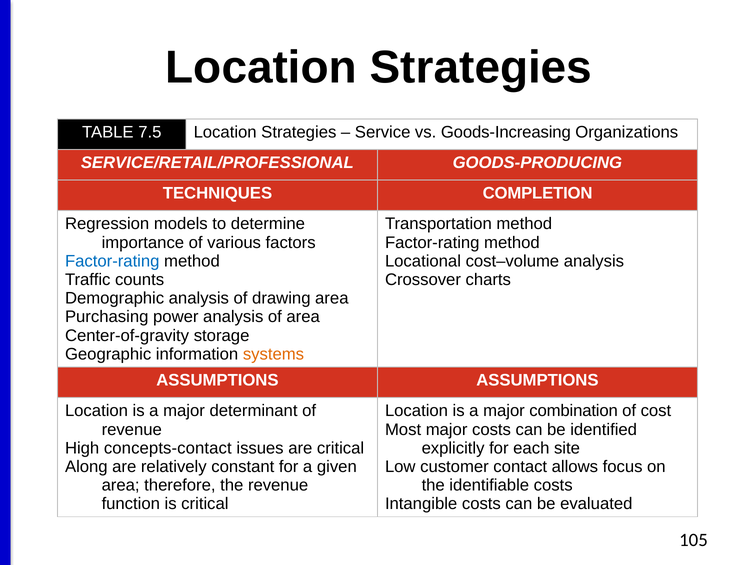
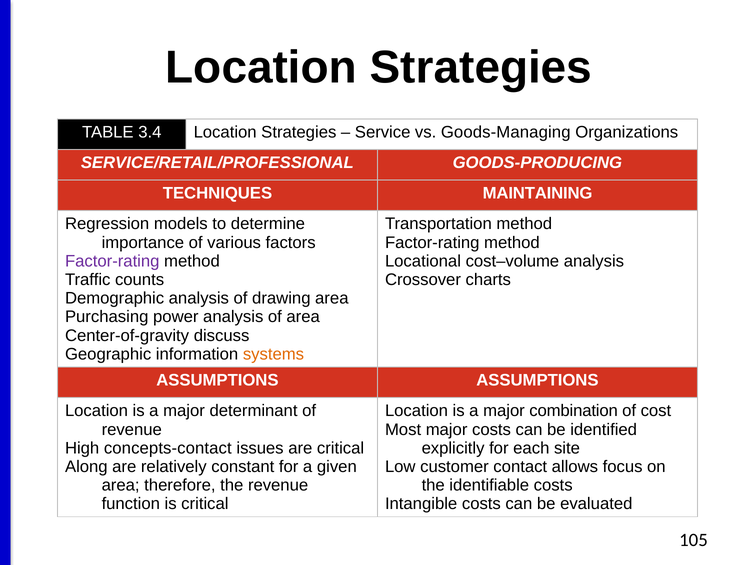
7.5: 7.5 -> 3.4 (150, 132)
Goods-Increasing: Goods-Increasing -> Goods-Managing (506, 132)
COMPLETION: COMPLETION -> MAINTAINING (538, 193)
Factor-rating colour: blue -> purple (112, 261)
storage: storage -> discuss (222, 335)
